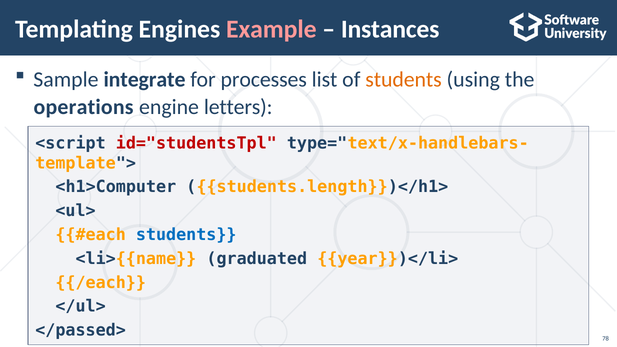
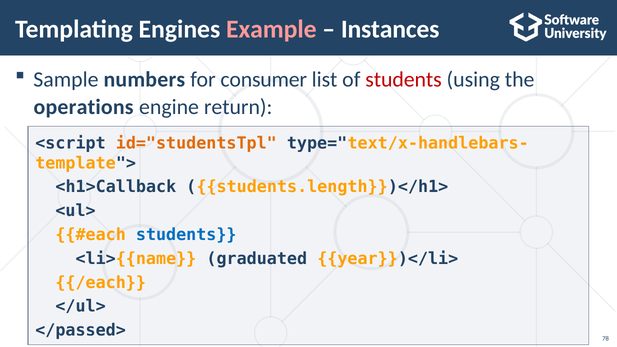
integrate: integrate -> numbers (144, 80)
processes: processes -> consumer (264, 80)
students colour: orange -> red (404, 80)
letters: letters -> return (238, 107)
id="studentsTpl colour: red -> orange (196, 143)
<h1>Computer: <h1>Computer -> <h1>Callback (116, 187)
